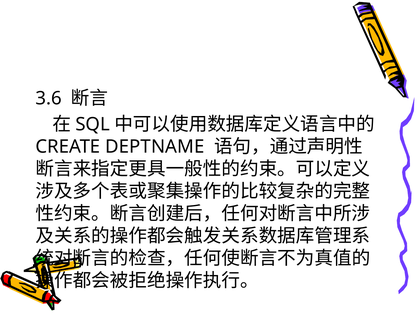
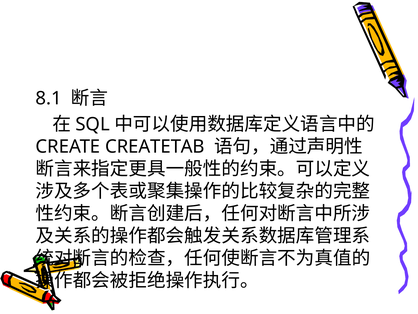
3.6: 3.6 -> 8.1 (49, 98)
DEPTNAME: DEPTNAME -> CREATETAB (155, 146)
